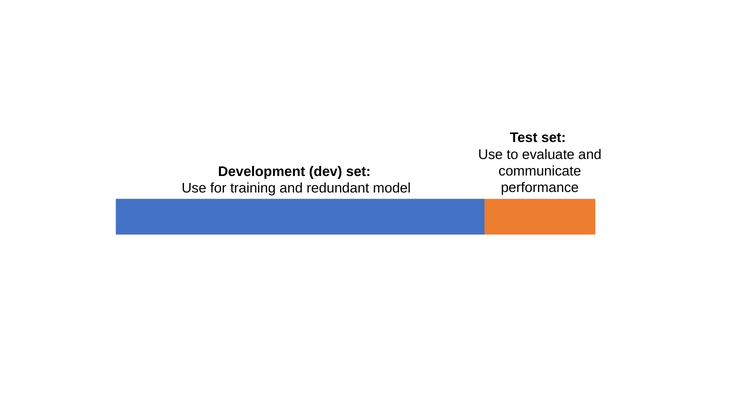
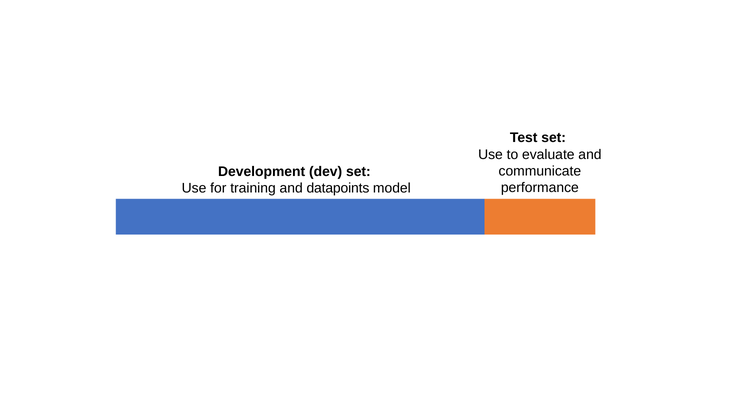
redundant: redundant -> datapoints (338, 188)
